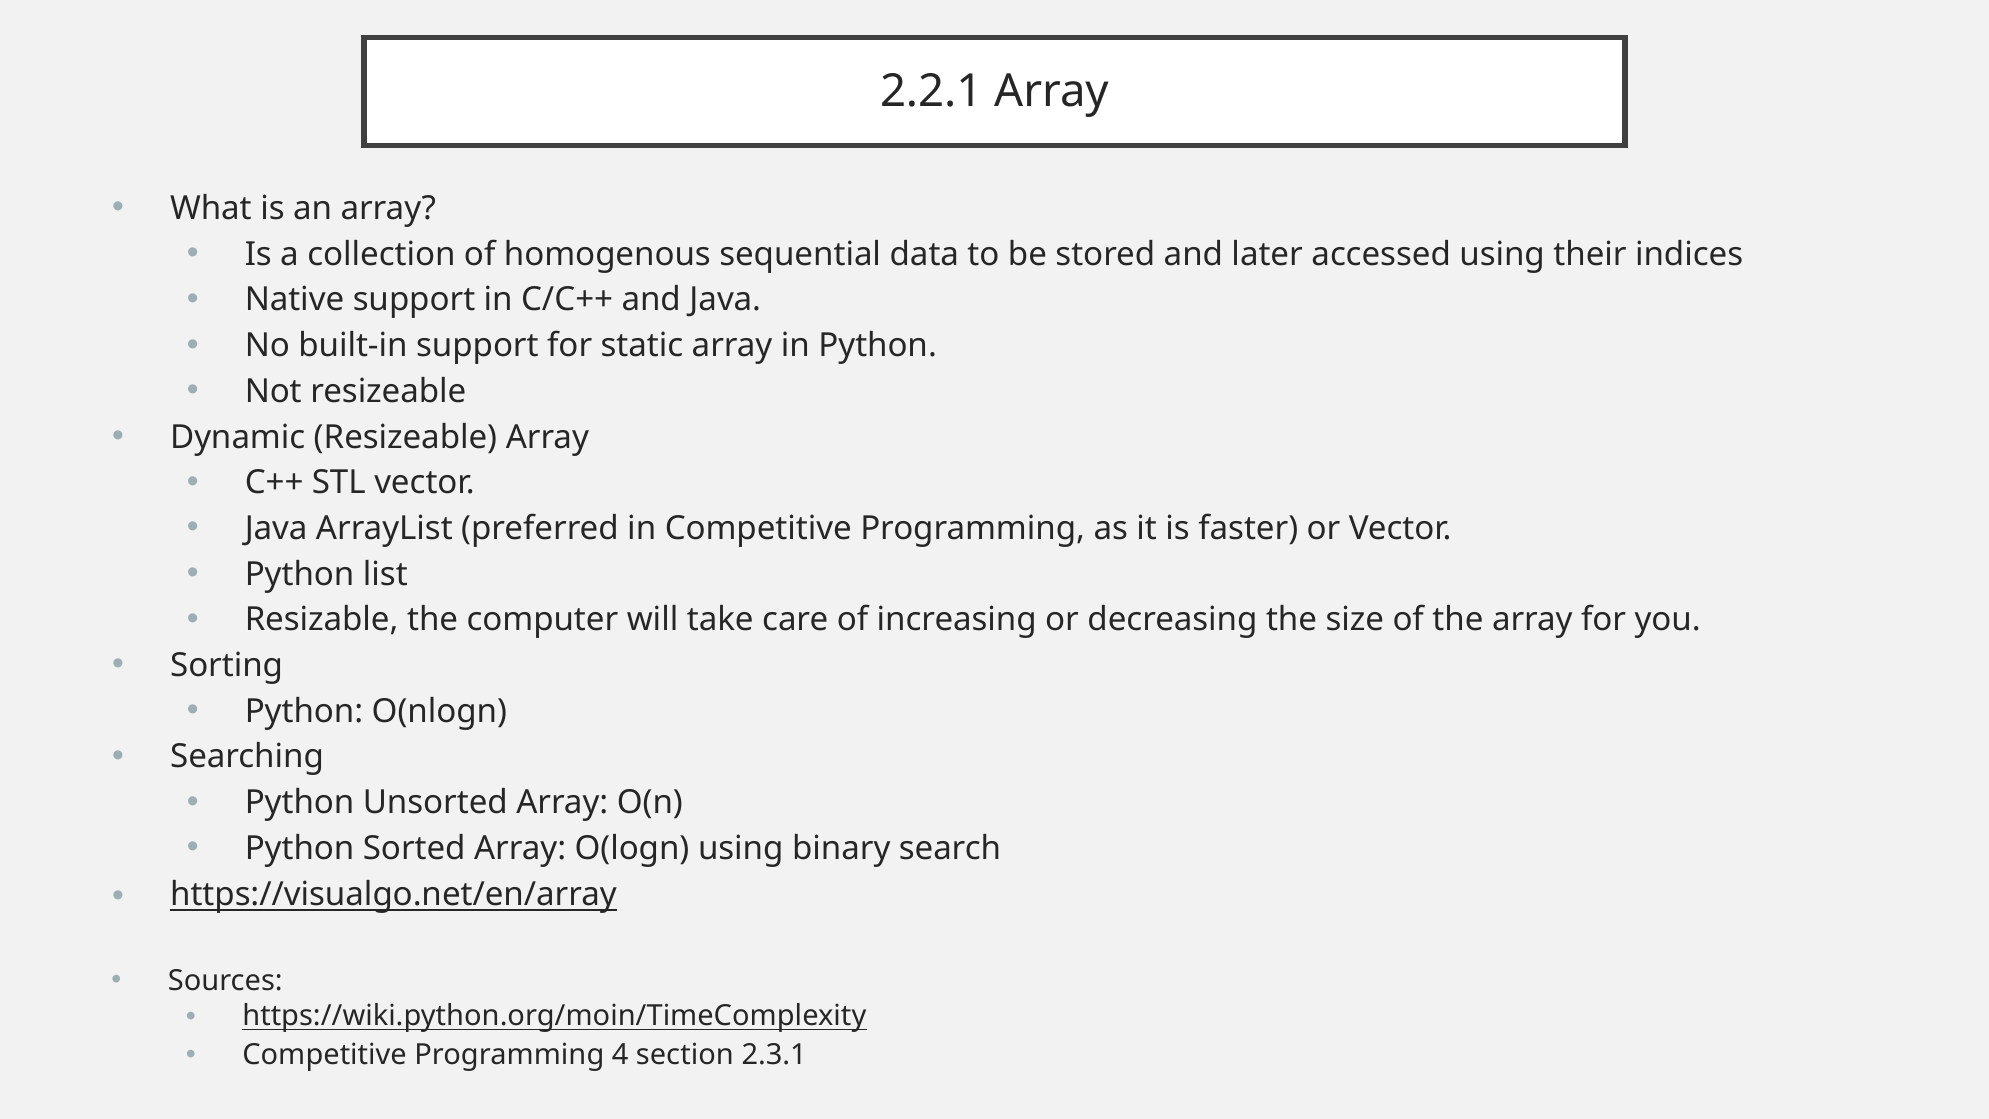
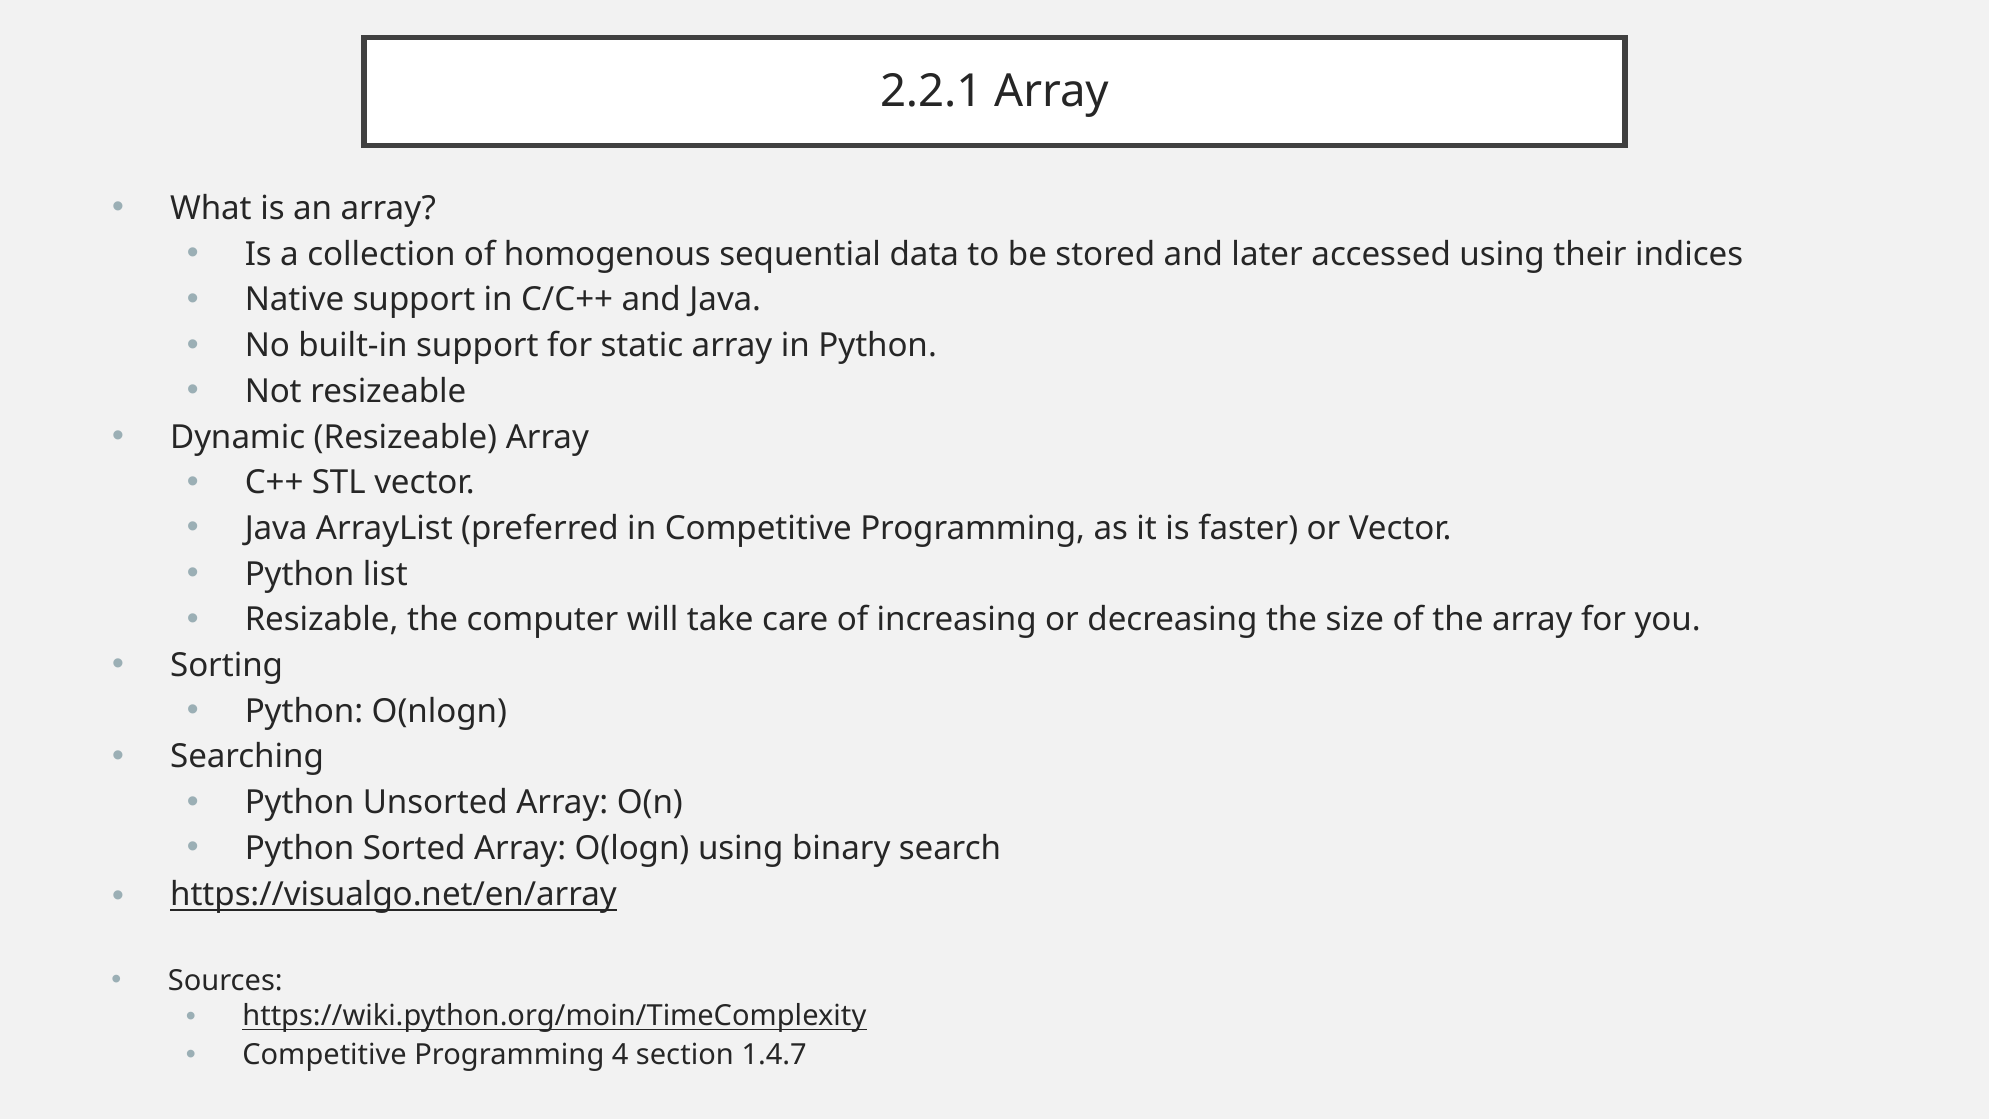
2.3.1: 2.3.1 -> 1.4.7 (774, 1055)
